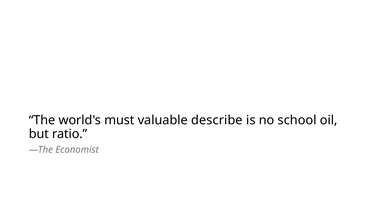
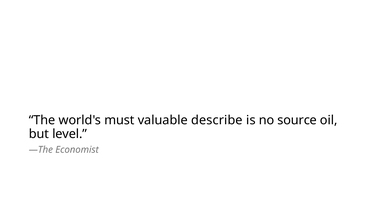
school: school -> source (297, 120)
ratio: ratio -> level (70, 134)
